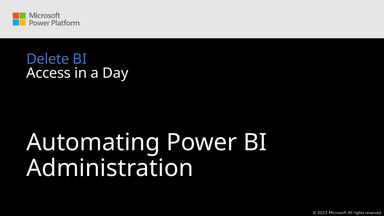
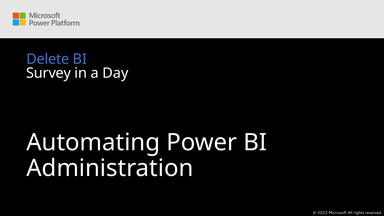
Access: Access -> Survey (49, 73)
